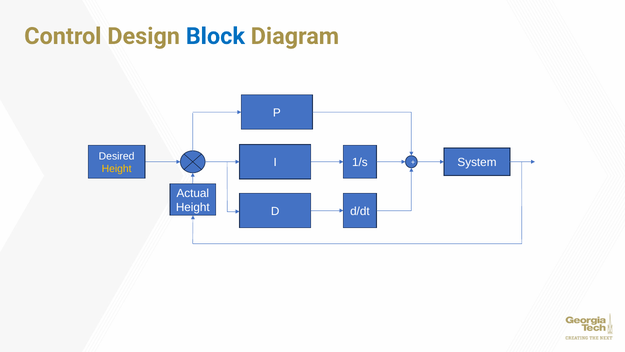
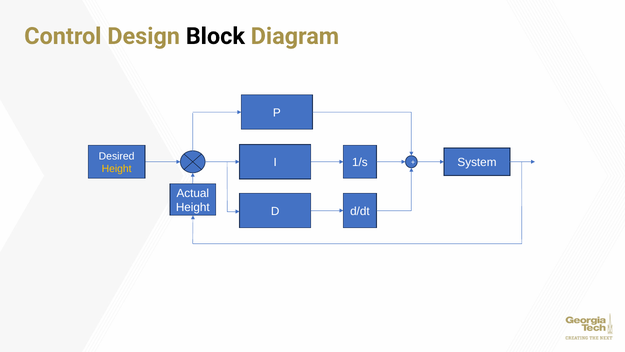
Block colour: blue -> black (215, 36)
